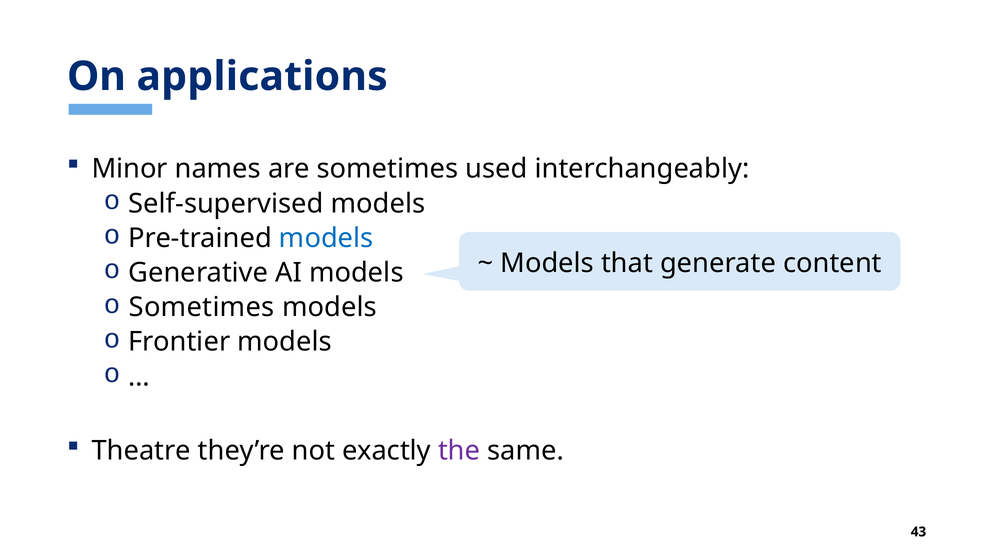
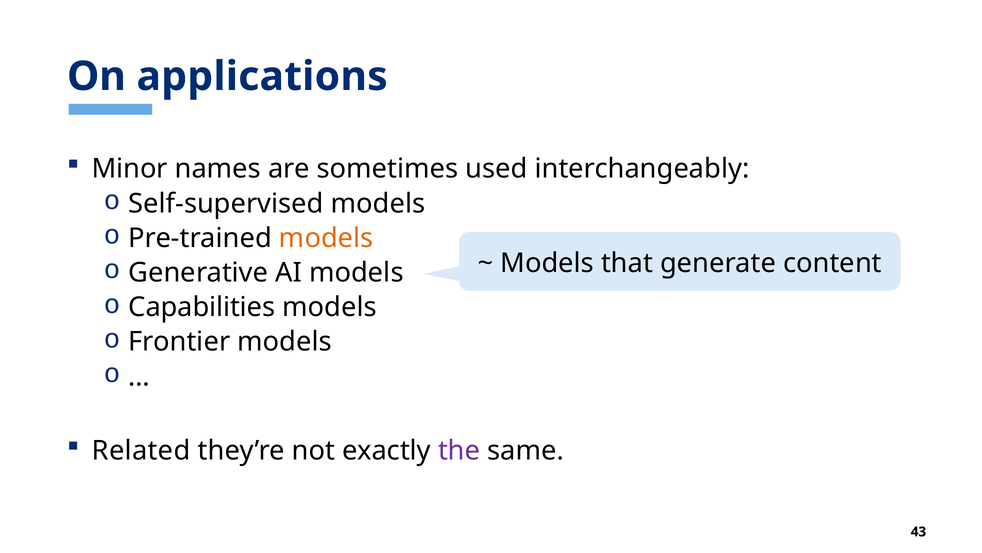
models colour: blue -> orange (326, 238)
Sometimes: Sometimes -> Capabilities (202, 307)
Theatre: Theatre -> Related (141, 450)
